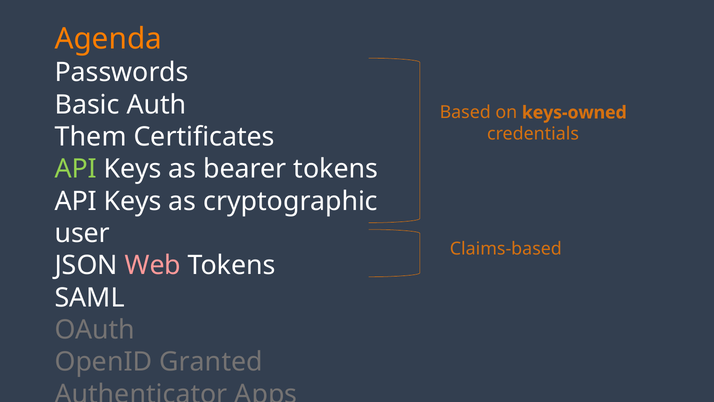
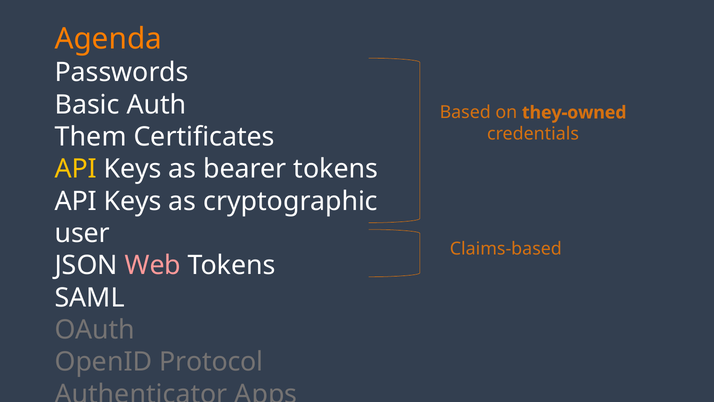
keys-owned: keys-owned -> they-owned (574, 112)
API colour: light green -> yellow (76, 169)
Granted: Granted -> Protocol (211, 362)
